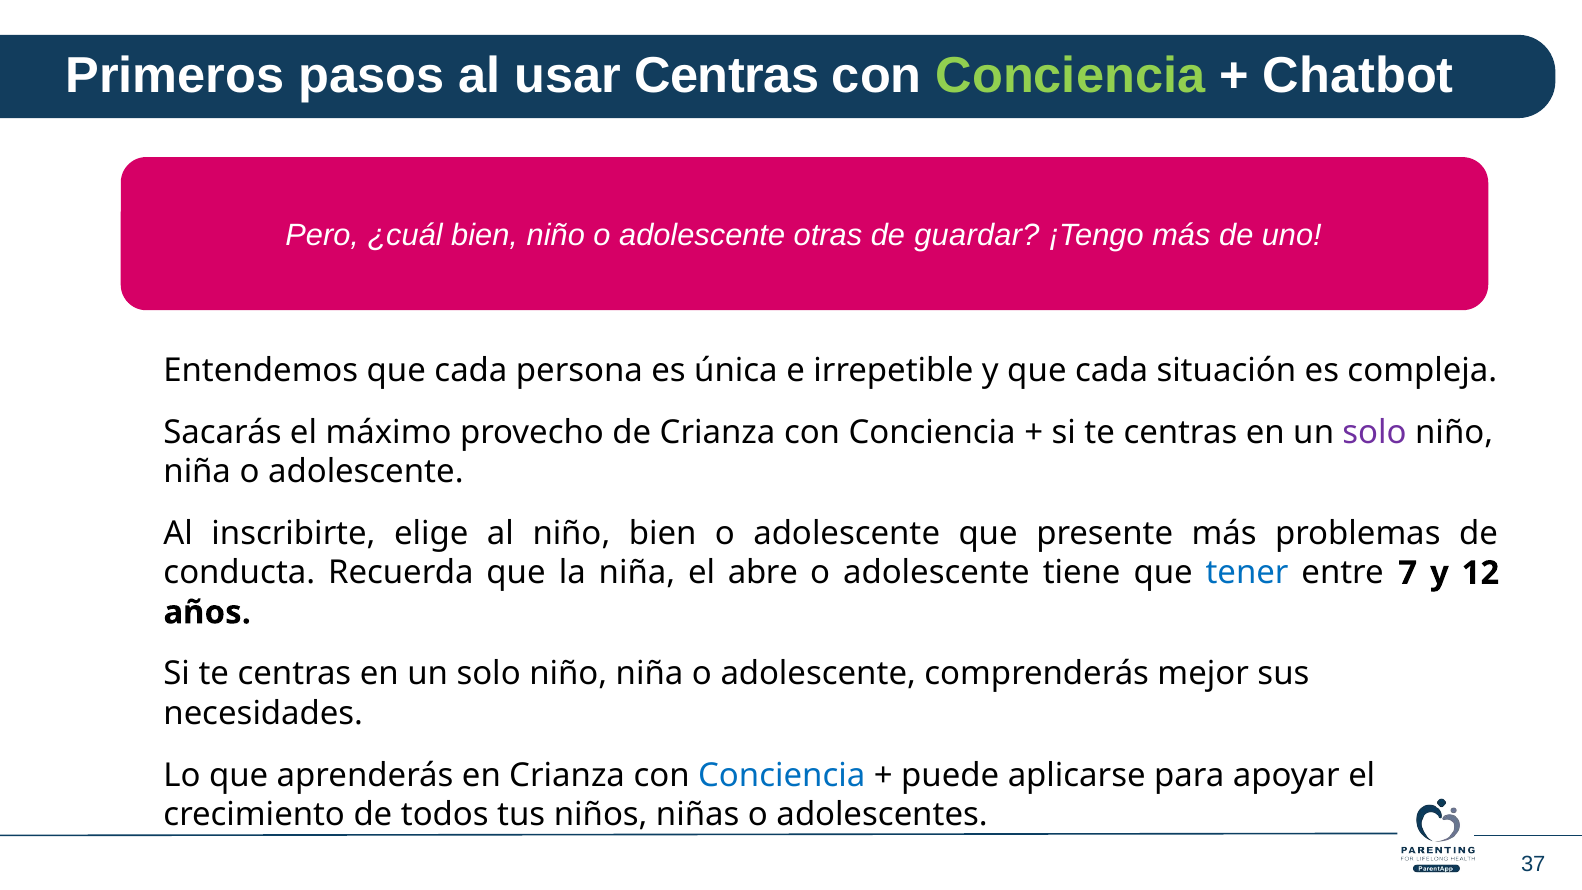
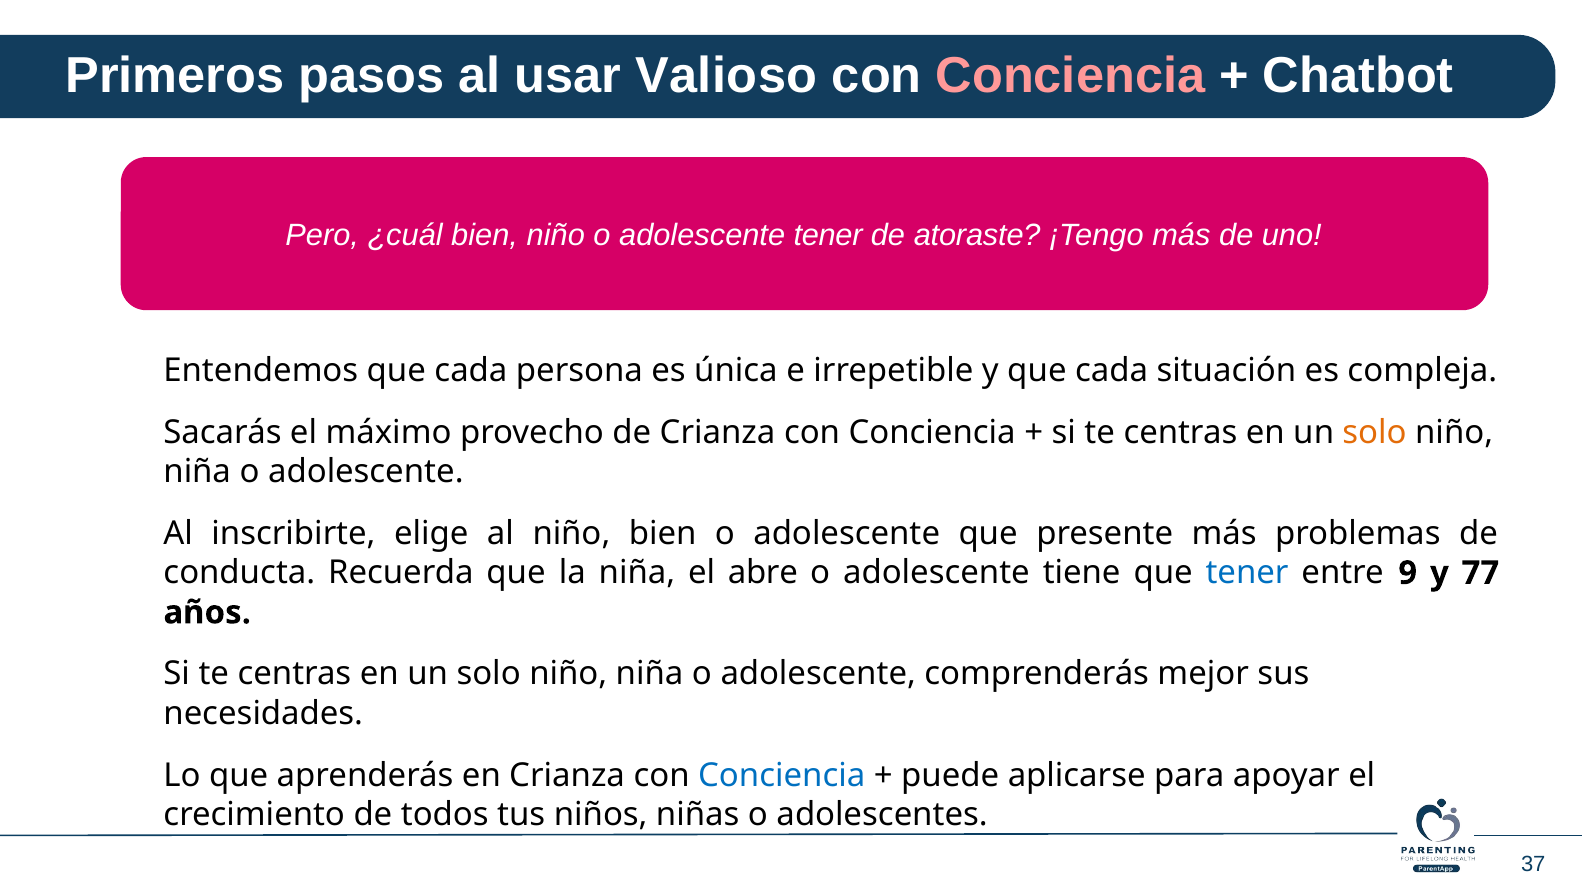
usar Centras: Centras -> Valioso (726, 76)
Conciencia colour: light green -> pink (1070, 76)
adolescente otras: otras -> tener (828, 236)
guardar: guardar -> atoraste (977, 236)
solo colour: purple -> orange (1375, 432)
7: 7 -> 9 (1408, 573)
12: 12 -> 77 (1480, 573)
